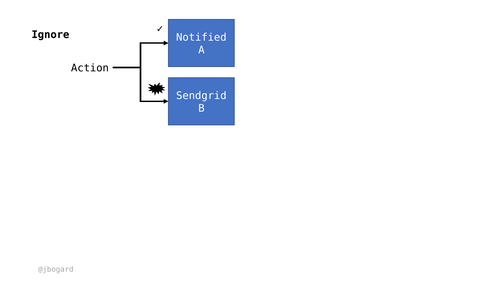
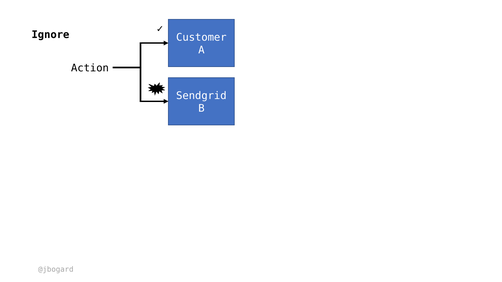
Notified: Notified -> Customer (201, 38)
